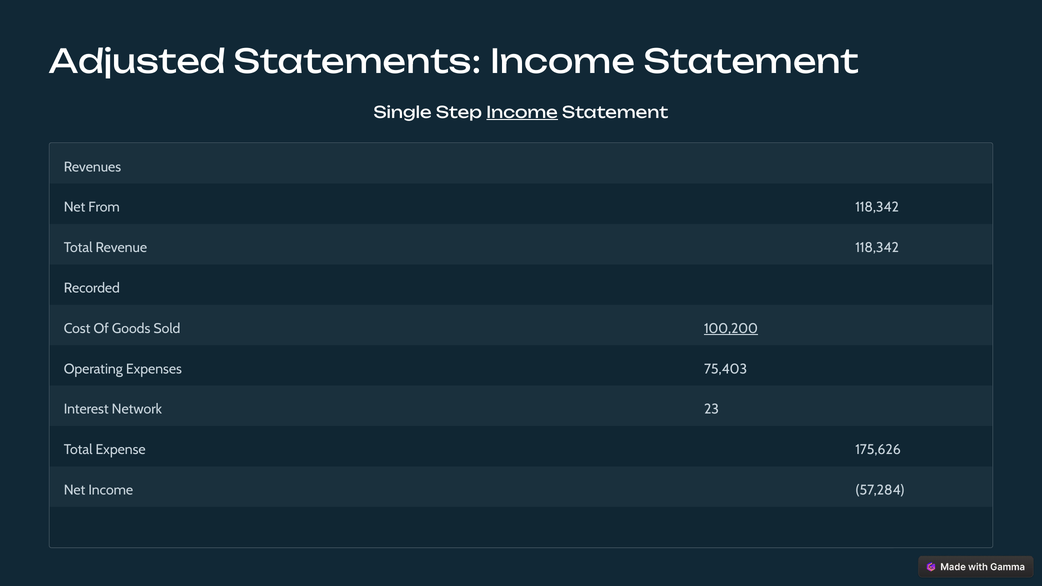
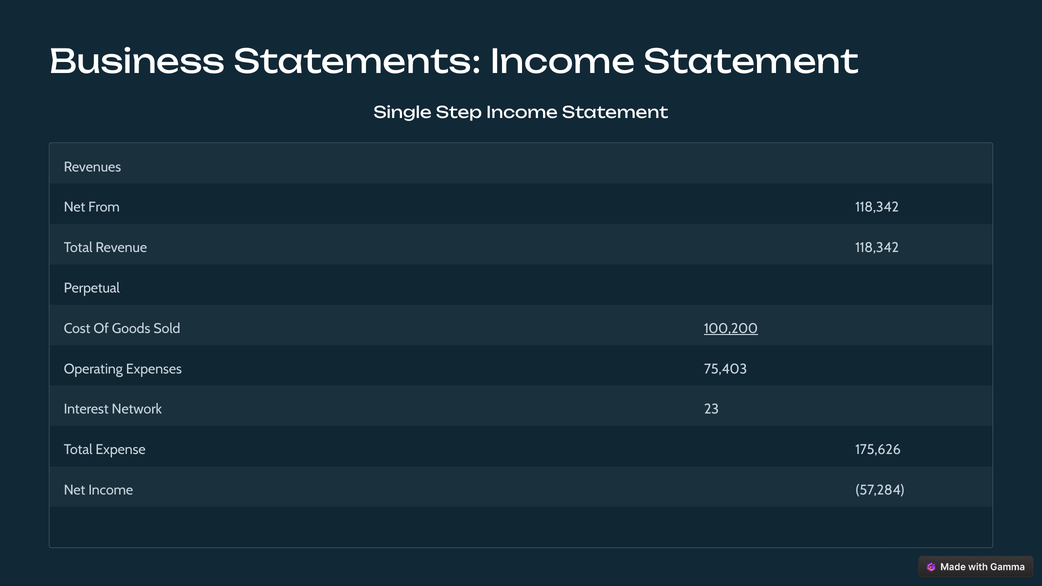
Adjusted: Adjusted -> Business (137, 62)
Income underline: present -> none (522, 113)
Recorded: Recorded -> Perpetual (92, 288)
